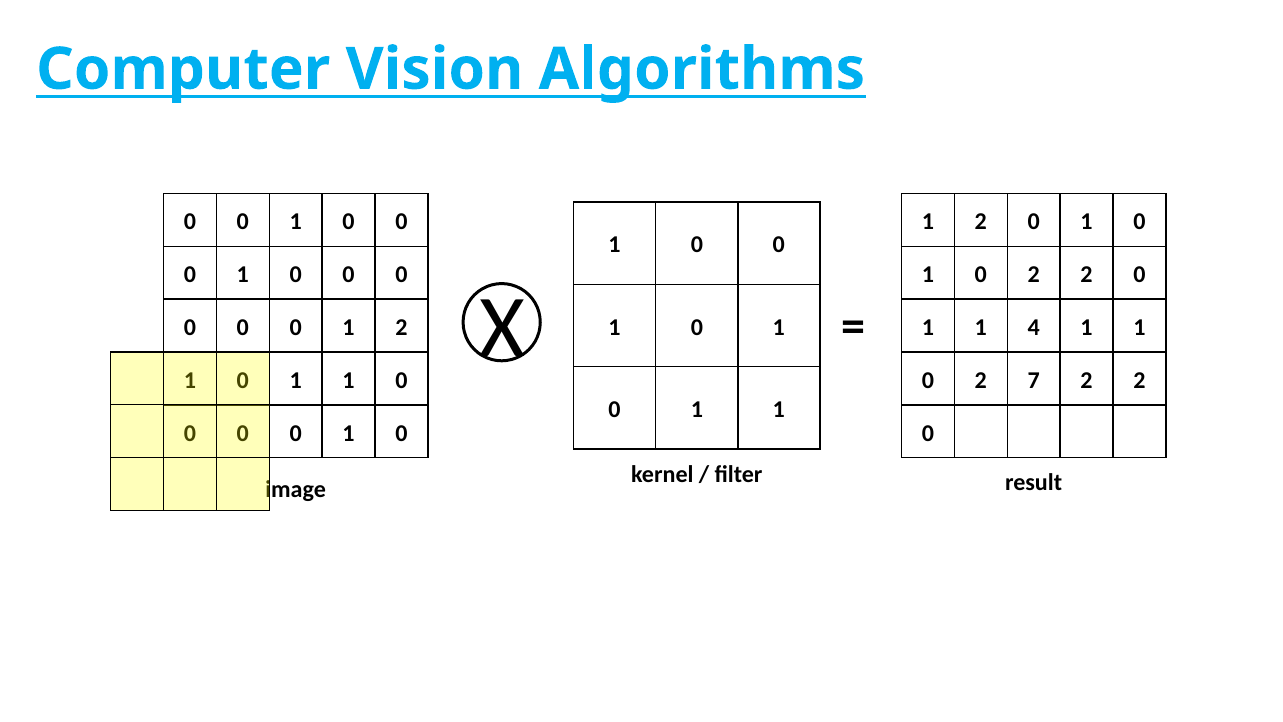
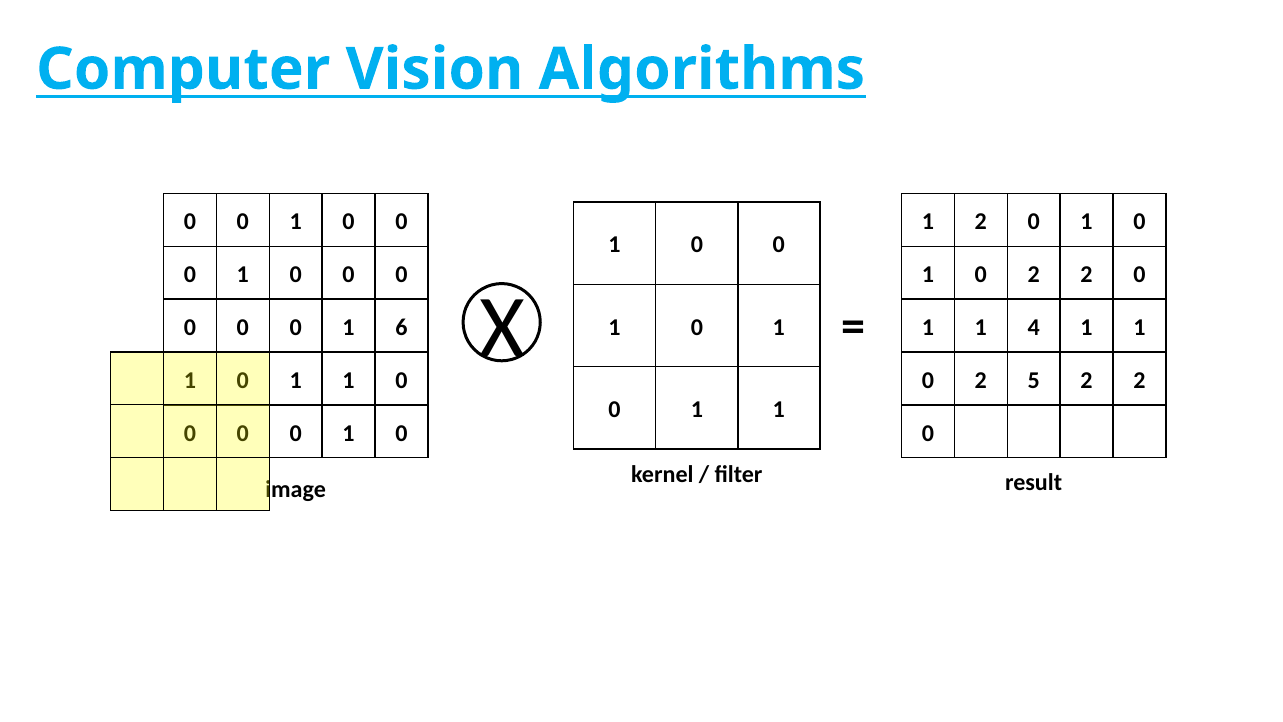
0 0 1 2: 2 -> 6 (401, 327)
7: 7 -> 5 (1034, 380)
